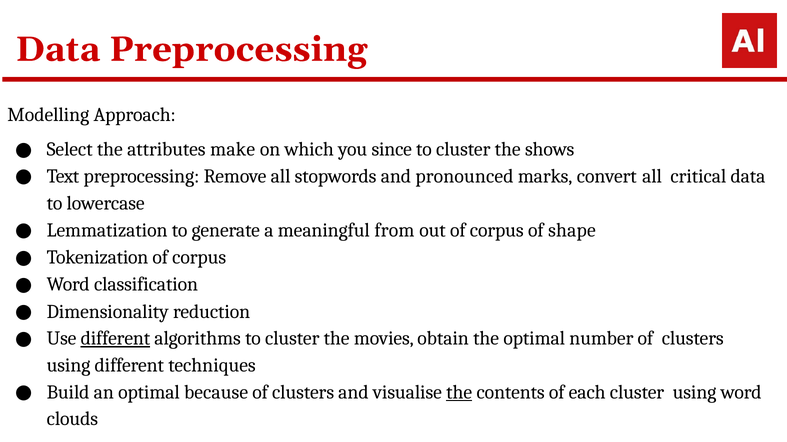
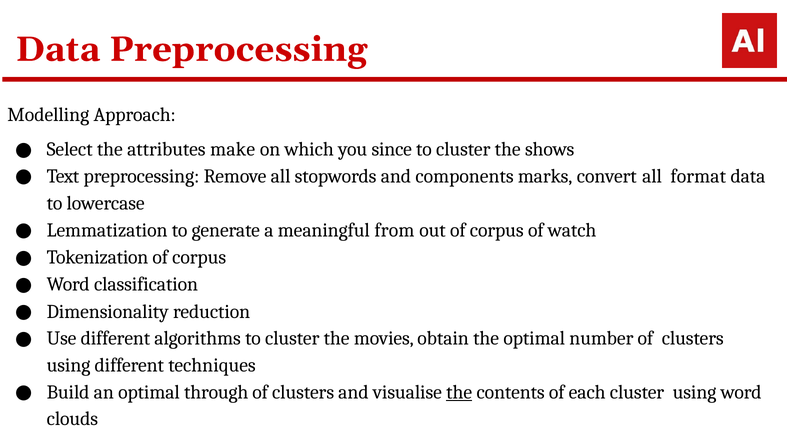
pronounced: pronounced -> components (465, 177)
critical: critical -> format (698, 177)
shape: shape -> watch (572, 231)
different underline: present -> none (115, 339)
because: because -> through (216, 393)
